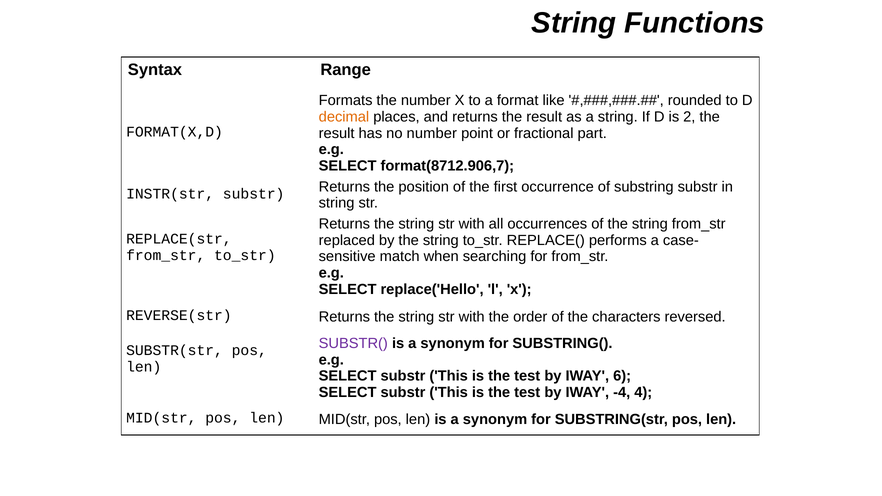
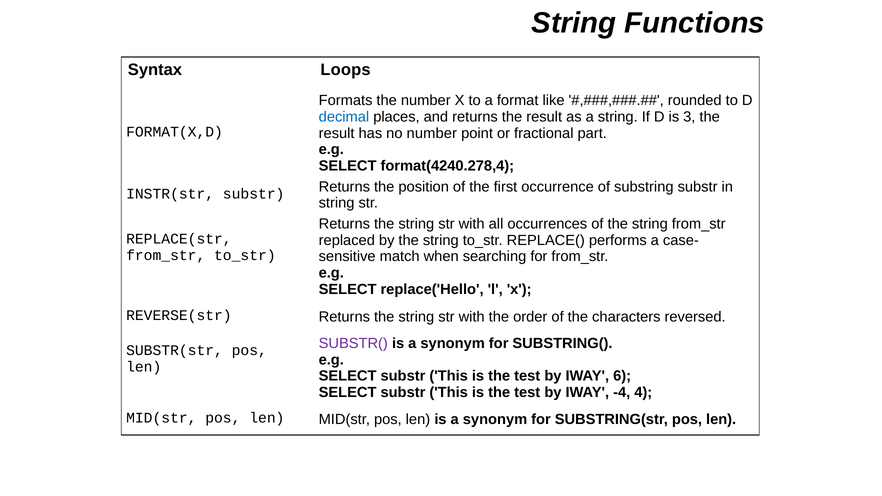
Range: Range -> Loops (346, 70)
decimal colour: orange -> blue (344, 117)
2: 2 -> 3 (689, 117)
format(8712.906,7: format(8712.906,7 -> format(4240.278,4 (447, 166)
